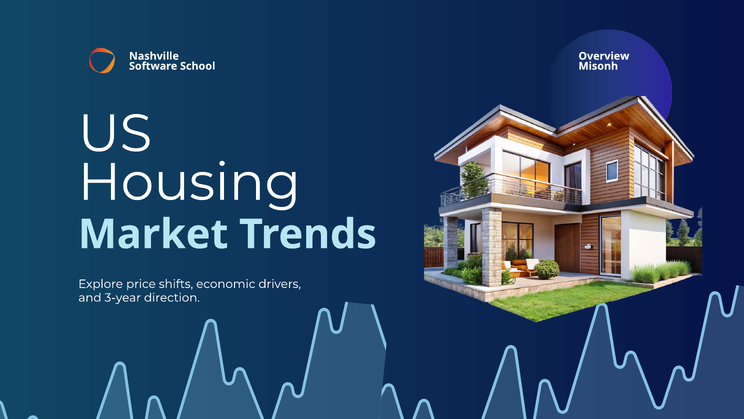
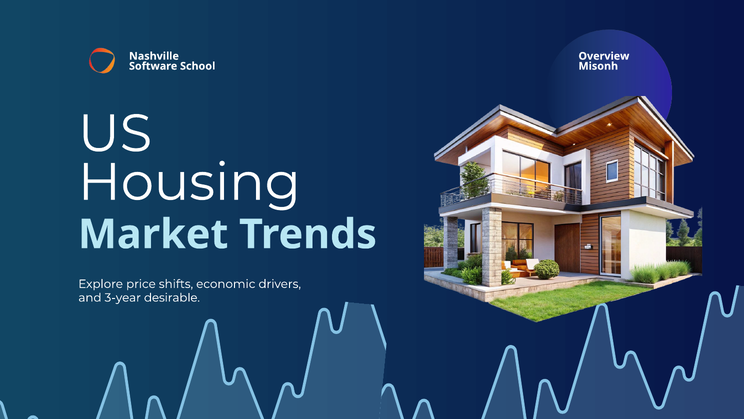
direction: direction -> desirable (172, 297)
